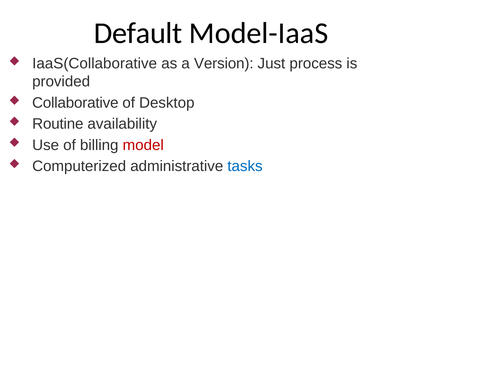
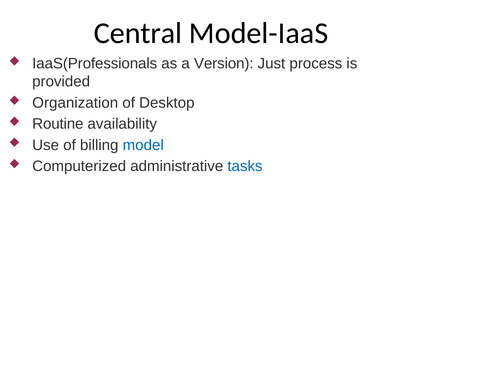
Default: Default -> Central (138, 33)
IaaS(Collaborative: IaaS(Collaborative -> IaaS(Professionals (95, 64)
Collaborative: Collaborative -> Organization (75, 103)
model colour: red -> blue (143, 145)
